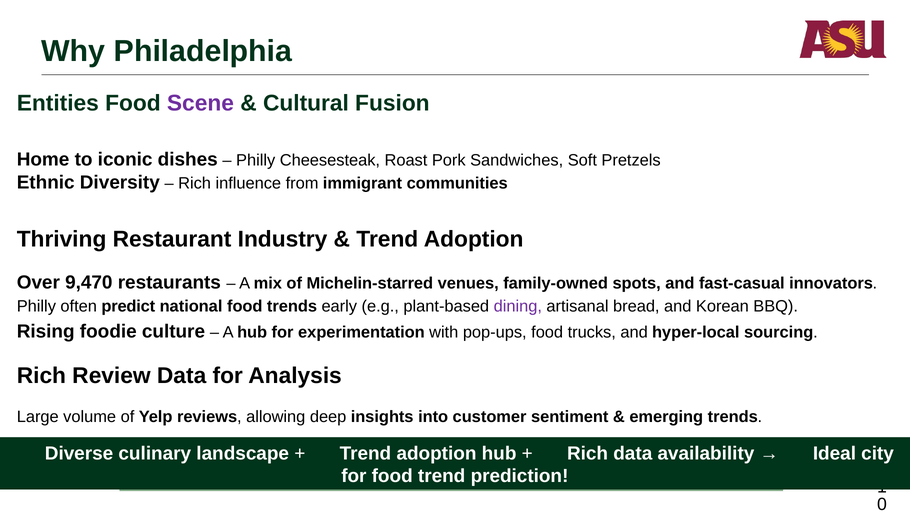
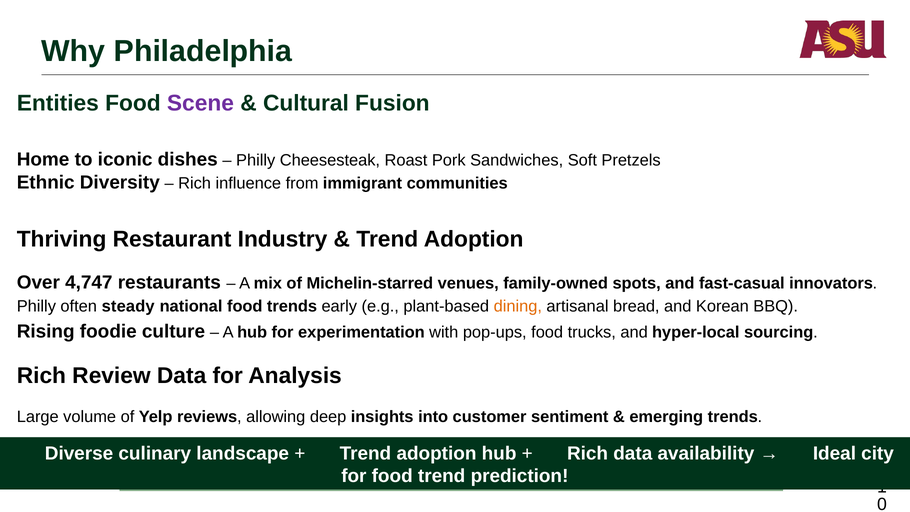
9,470: 9,470 -> 4,747 (89, 282)
predict: predict -> steady (128, 306)
dining colour: purple -> orange (518, 306)
